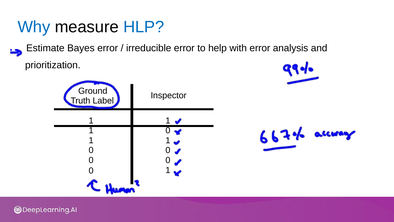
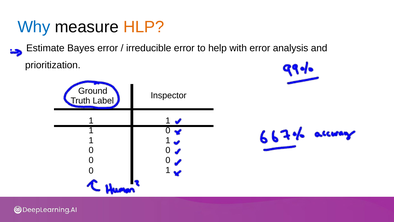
HLP colour: blue -> orange (144, 27)
